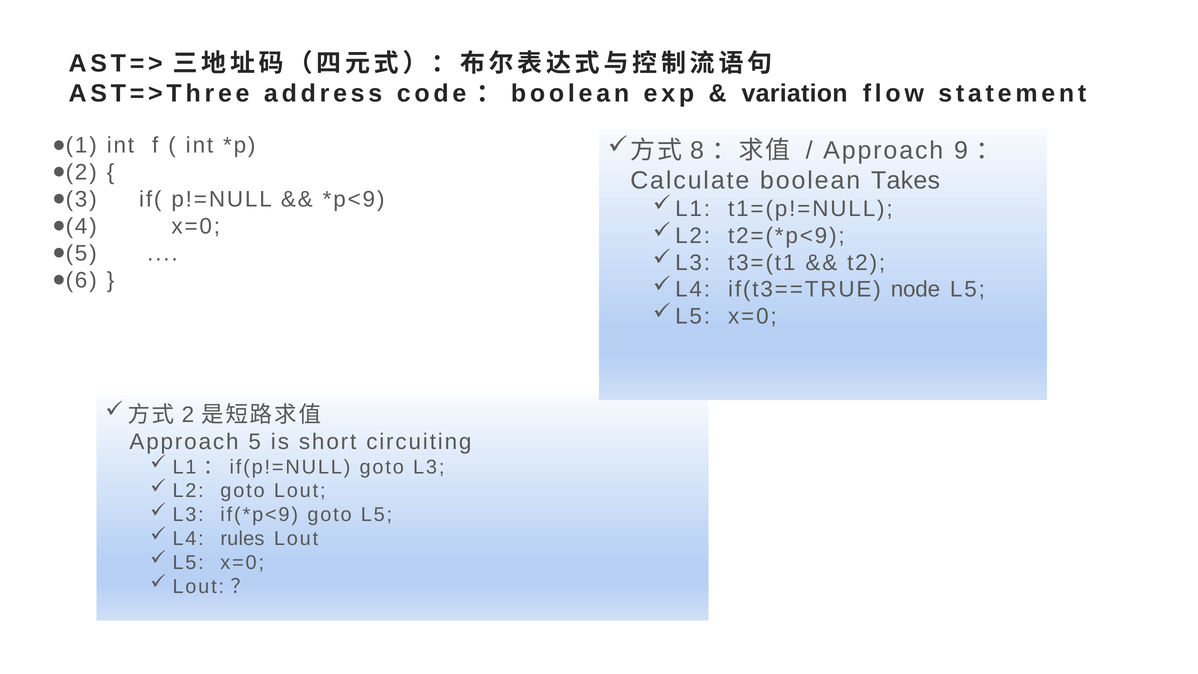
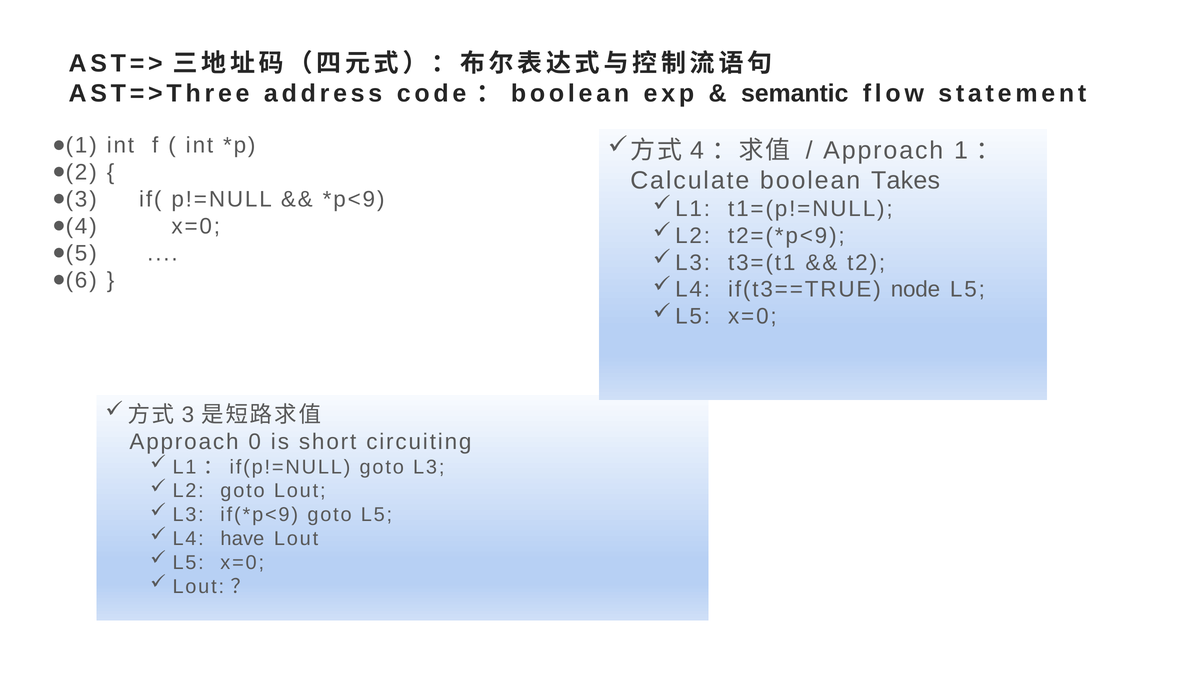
variation: variation -> semantic (795, 93)
8: 8 -> 4 (697, 150)
9: 9 -> 1 (961, 150)
2: 2 -> 3 (188, 415)
5: 5 -> 0 (255, 442)
rules: rules -> have (242, 539)
